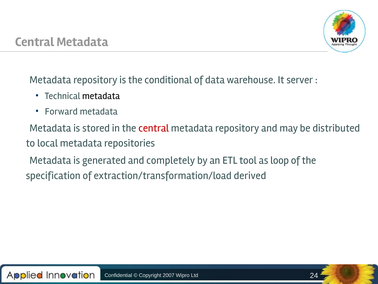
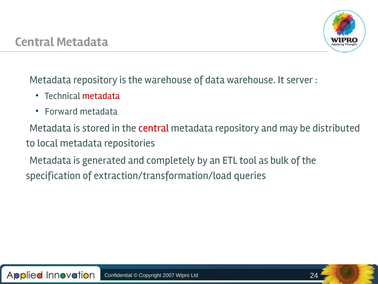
the conditional: conditional -> warehouse (168, 80)
metadata colour: black -> red (101, 96)
loop: loop -> bulk (280, 160)
derived: derived -> queries (250, 175)
